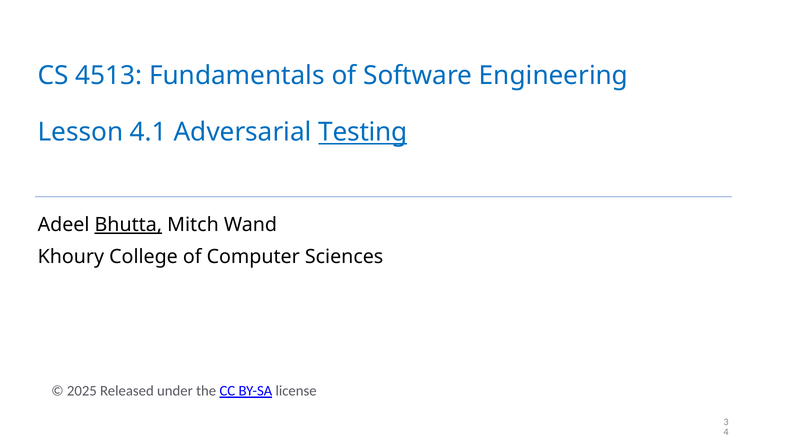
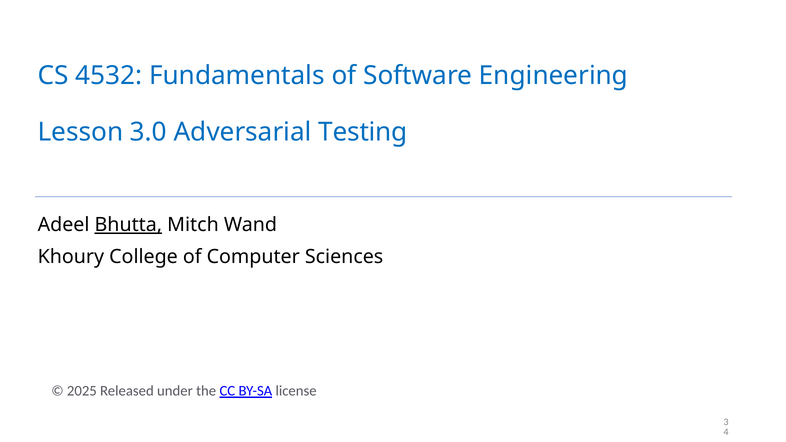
4513: 4513 -> 4532 (109, 76)
4.1: 4.1 -> 3.0 (148, 132)
Testing underline: present -> none (363, 132)
